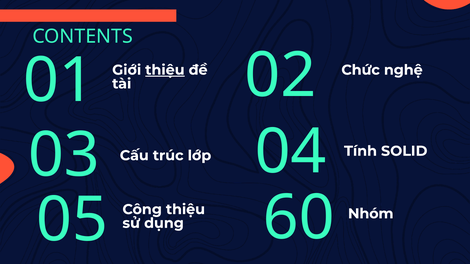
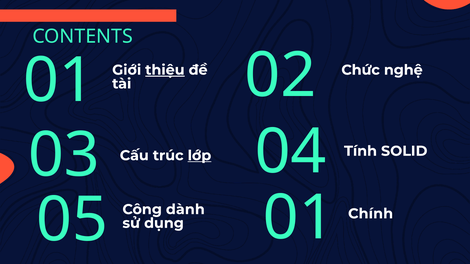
lớp underline: none -> present (199, 156)
60: 60 -> 01 (299, 218)
Công thiệu: thiệu -> dành (185, 210)
Nhóm: Nhóm -> Chính (371, 214)
